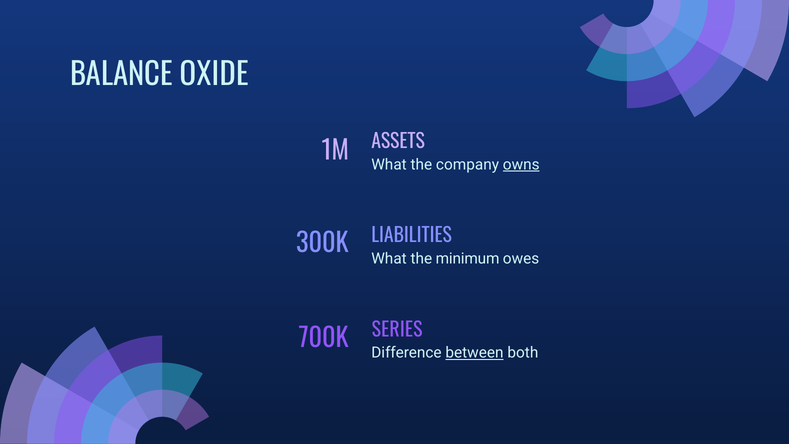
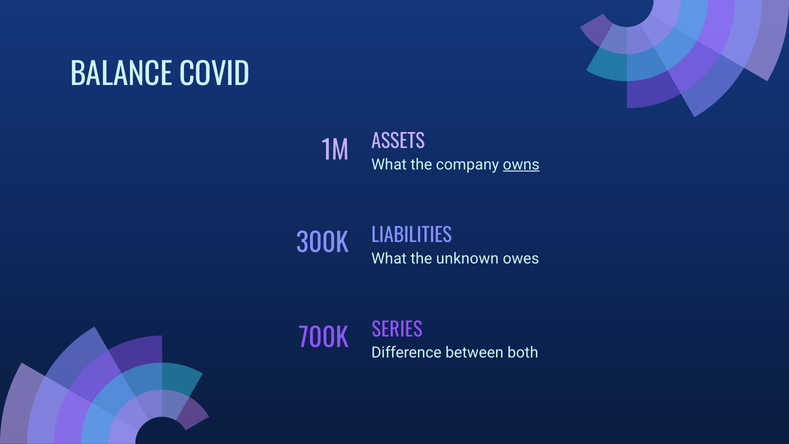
OXIDE: OXIDE -> COVID (214, 75)
minimum: minimum -> unknown (467, 259)
between underline: present -> none (474, 353)
